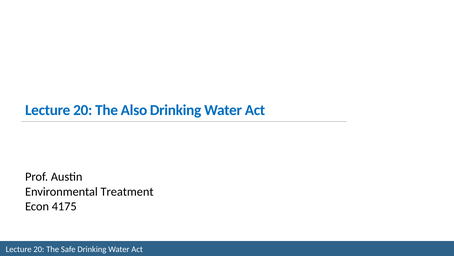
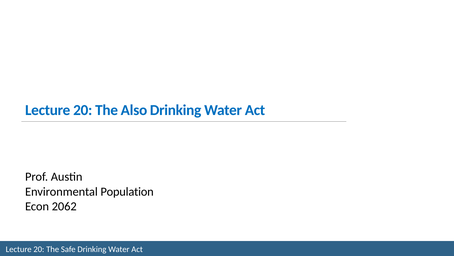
Treatment: Treatment -> Population (127, 191)
4175: 4175 -> 2062 (64, 206)
